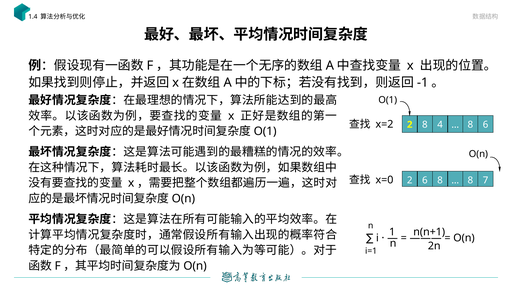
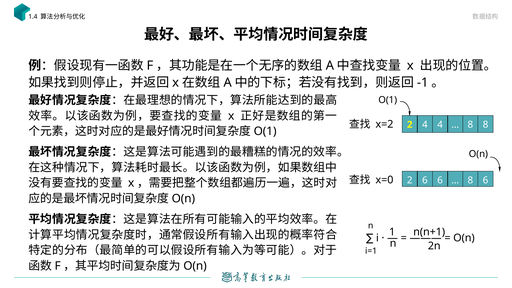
2 8: 8 -> 4 (425, 125)
8 6: 6 -> 8 (486, 125)
6 8: 8 -> 6 (440, 180)
8 7: 7 -> 6 (486, 180)
